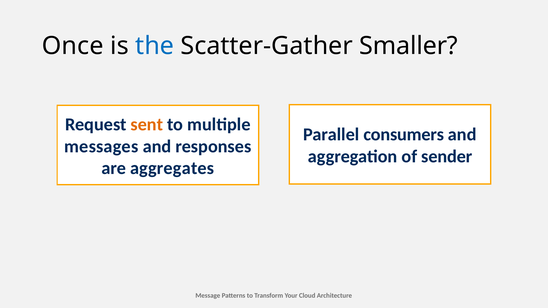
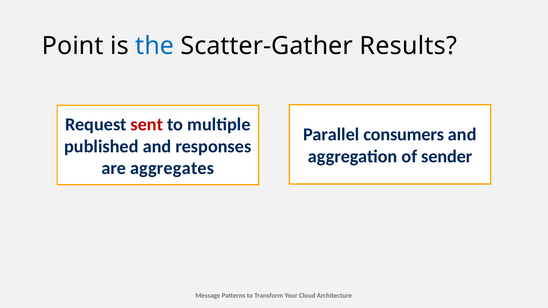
Once: Once -> Point (73, 46)
Smaller: Smaller -> Results (408, 46)
sent colour: orange -> red (147, 125)
messages: messages -> published (101, 146)
